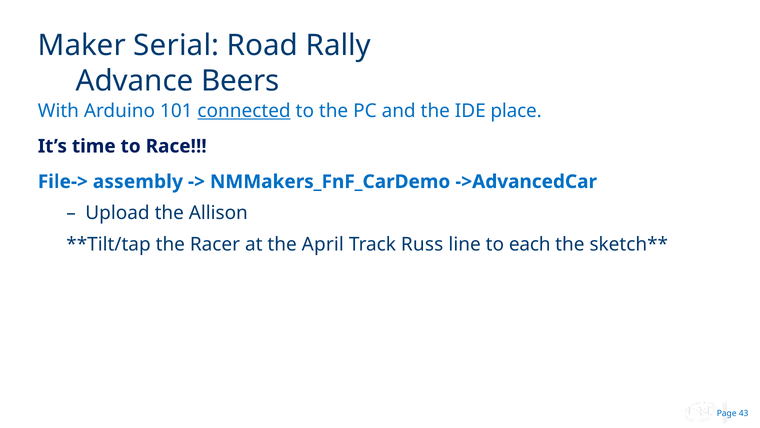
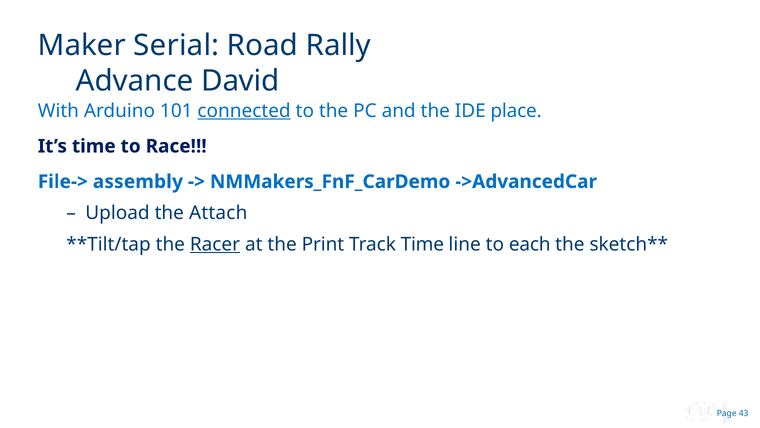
Beers: Beers -> David (240, 81)
Allison: Allison -> Attach (218, 213)
Racer underline: none -> present (215, 244)
April: April -> Print (323, 244)
Track Russ: Russ -> Time (422, 244)
